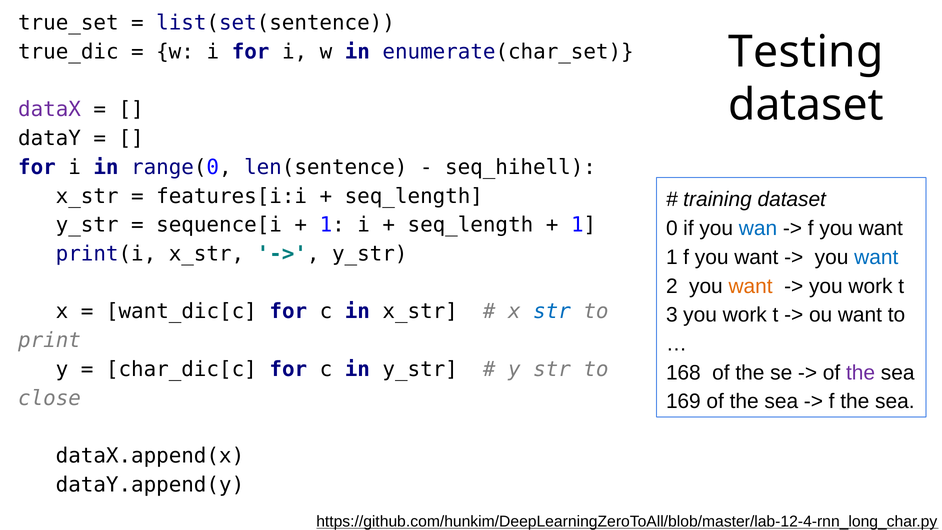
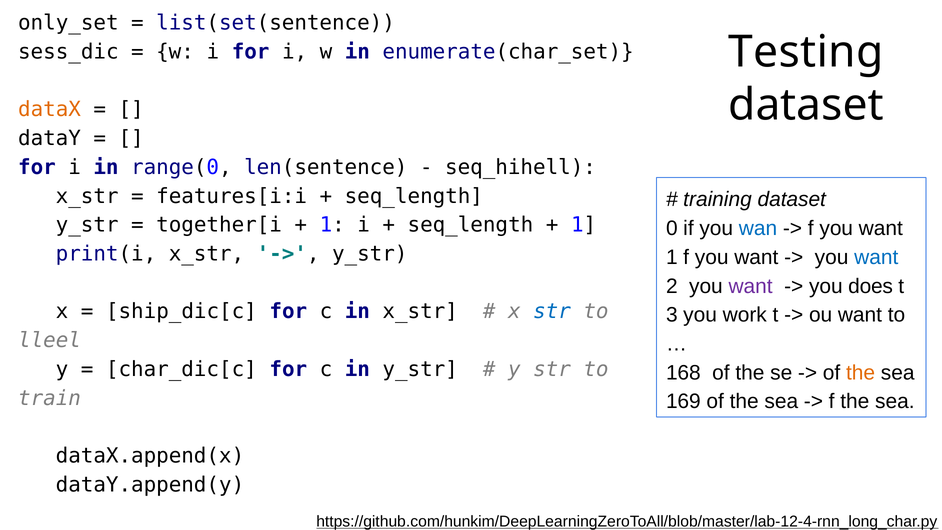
true_set: true_set -> only_set (68, 23)
true_dic: true_dic -> sess_dic (68, 52)
dataX colour: purple -> orange (49, 110)
sequence[i: sequence[i -> together[i (219, 225)
want colour: orange -> purple (751, 286)
work: work -> does (871, 286)
want_dic[c: want_dic[c -> ship_dic[c (181, 312)
print: print -> lleel (49, 340)
the colour: purple -> orange (861, 373)
close: close -> train (49, 398)
